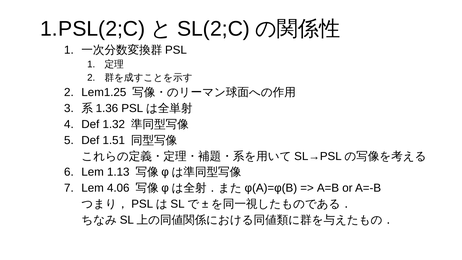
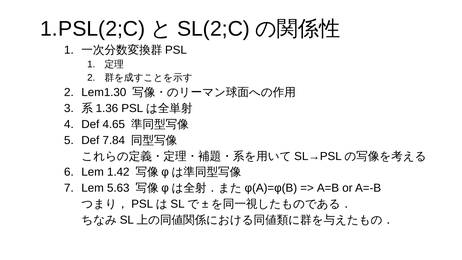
Lem1.25: Lem1.25 -> Lem1.30 (104, 92)
1.32: 1.32 -> 4.65 (114, 124)
1.51: 1.51 -> 7.84 (114, 140)
1.13: 1.13 -> 1.42 (118, 172)
4.06: 4.06 -> 5.63 (118, 188)
